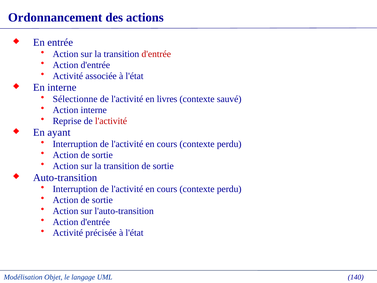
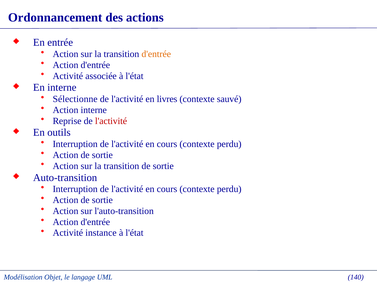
d'entrée colour: red -> orange (156, 54)
ayant: ayant -> outils (59, 132)
précisée: précisée -> instance (101, 233)
